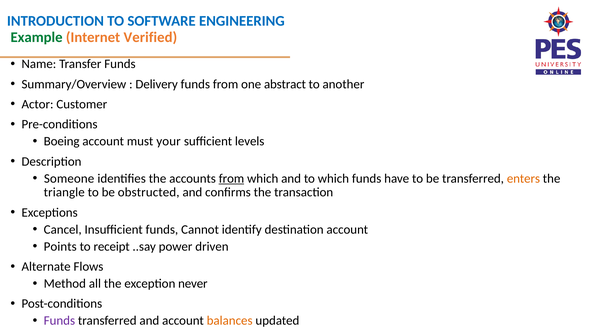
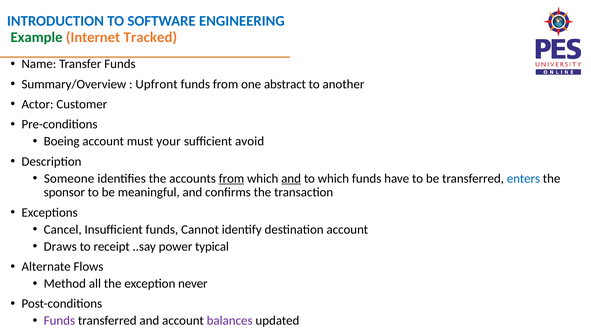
Verified: Verified -> Tracked (150, 37)
Delivery: Delivery -> Upfront (157, 84)
levels: levels -> avoid (250, 142)
and underline: none -> present (291, 179)
enters colour: orange -> blue (523, 179)
triangle: triangle -> sponsor (64, 193)
obstructed: obstructed -> meaningful (149, 193)
Points: Points -> Draws (60, 247)
driven: driven -> typical (212, 247)
balances colour: orange -> purple (230, 321)
